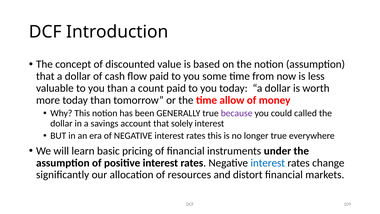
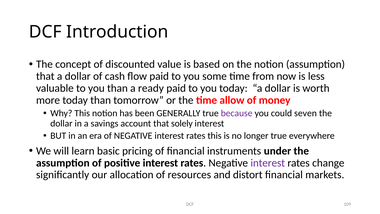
count: count -> ready (151, 88)
called: called -> seven (306, 113)
interest colour: blue -> purple (268, 163)
